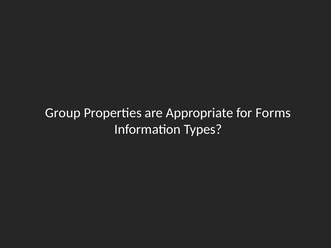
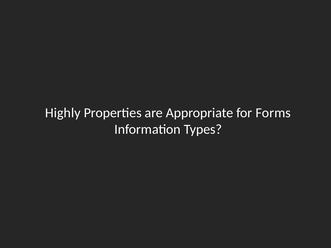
Group: Group -> Highly (63, 113)
